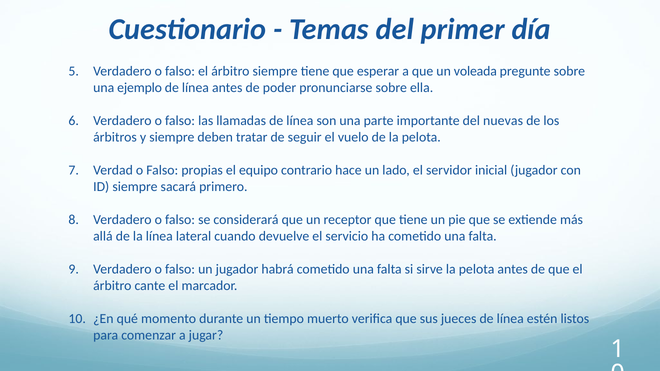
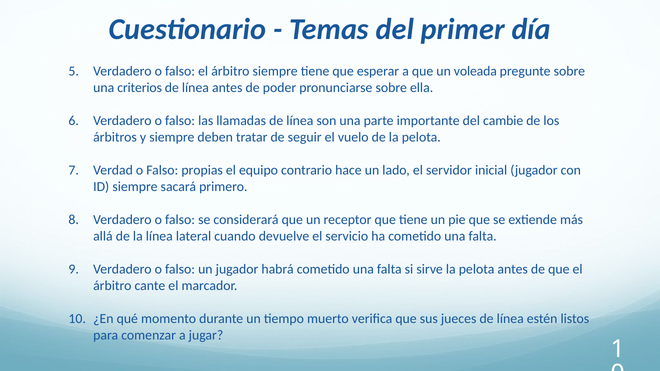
ejemplo: ejemplo -> criterios (140, 88)
nuevas: nuevas -> cambie (503, 121)
